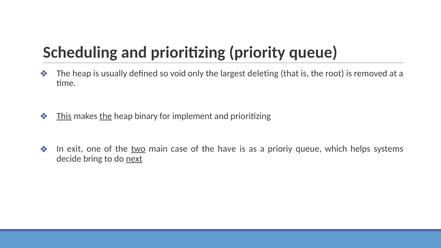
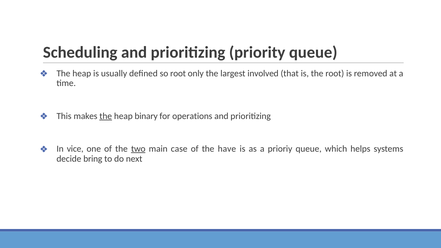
so void: void -> root (178, 73)
deleting: deleting -> involved (263, 73)
This underline: present -> none (64, 116)
implement: implement -> operations (192, 116)
exit: exit -> vice (75, 149)
next underline: present -> none (134, 159)
